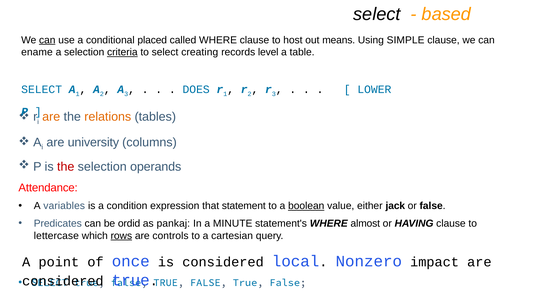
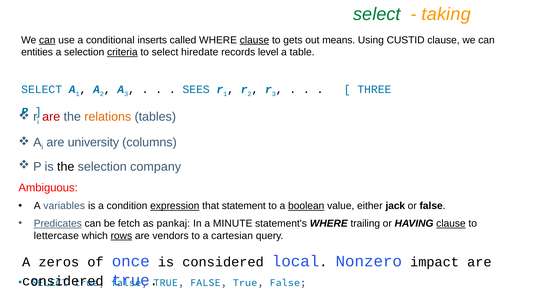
select colour: black -> green (377, 14)
based: based -> taking (446, 14)
placed: placed -> inserts (152, 40)
clause underline: none -> present (254, 40)
host: host -> gets (293, 40)
SIMPLE: SIMPLE -> CUSTID (406, 40)
ename: ename -> entities (37, 52)
creating: creating -> hiredate (200, 52)
DOES: DOES -> SEES (196, 90)
LOWER: LOWER -> THREE (374, 90)
are colour: orange -> red (51, 117)
the colour: red -> black (66, 167)
operands: operands -> company (156, 167)
Attendance: Attendance -> Ambiguous (48, 188)
expression underline: none -> present (175, 206)
Predicates underline: none -> present (58, 224)
ordid: ordid -> fetch (129, 224)
almost: almost -> trailing (365, 224)
clause underline: none -> present (451, 224)
controls: controls -> vendors (171, 236)
point: point -> zeros (59, 262)
